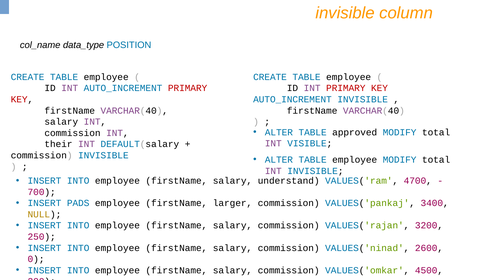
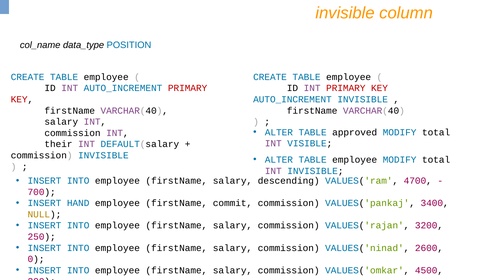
understand: understand -> descending (289, 181)
PADS: PADS -> HAND (78, 204)
larger: larger -> commit (233, 204)
